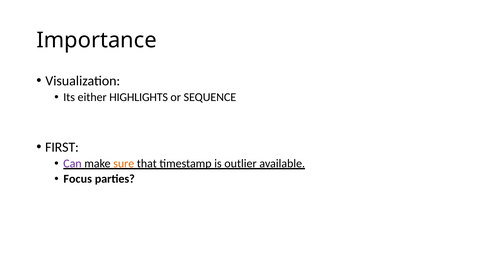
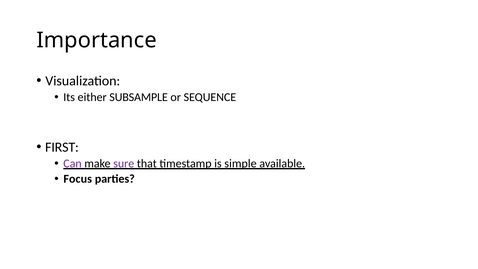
HIGHLIGHTS: HIGHLIGHTS -> SUBSAMPLE (139, 97)
sure colour: orange -> purple (124, 163)
outlier: outlier -> simple (241, 163)
